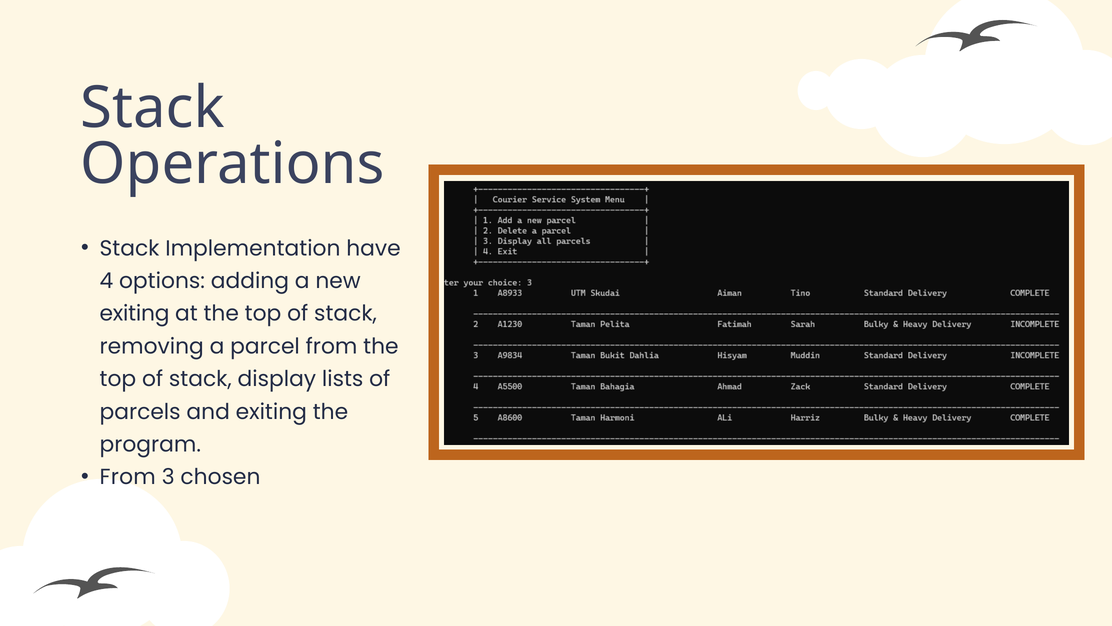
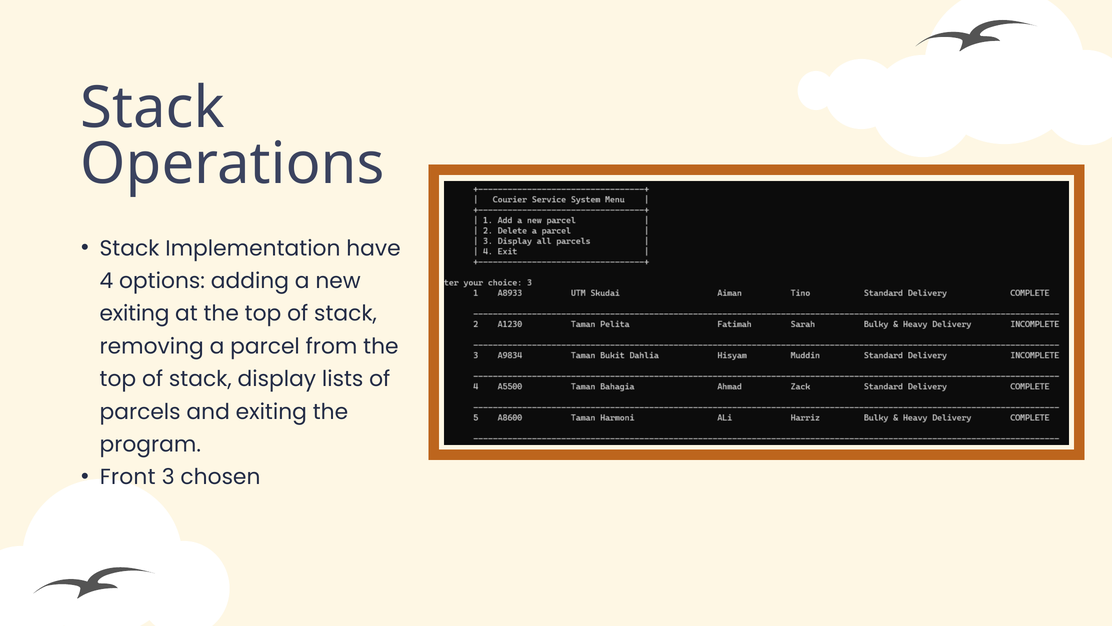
From: From -> Front (128, 477)
